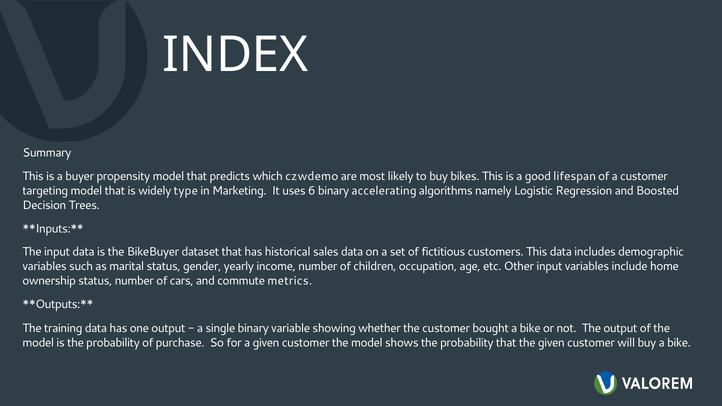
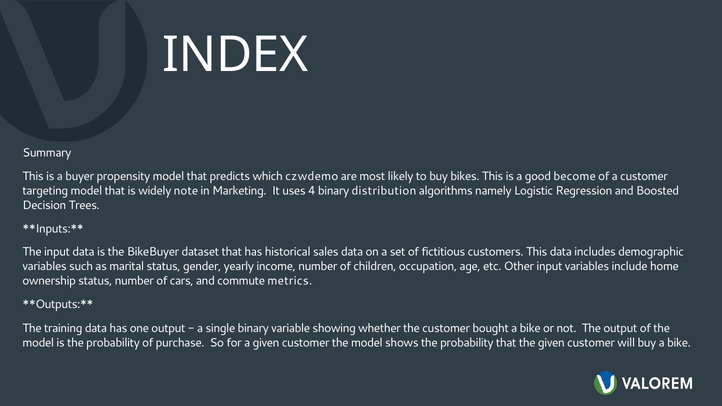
lifespan: lifespan -> become (575, 176)
type: type -> note (186, 191)
6: 6 -> 4 (312, 191)
accelerating: accelerating -> distribution (384, 191)
